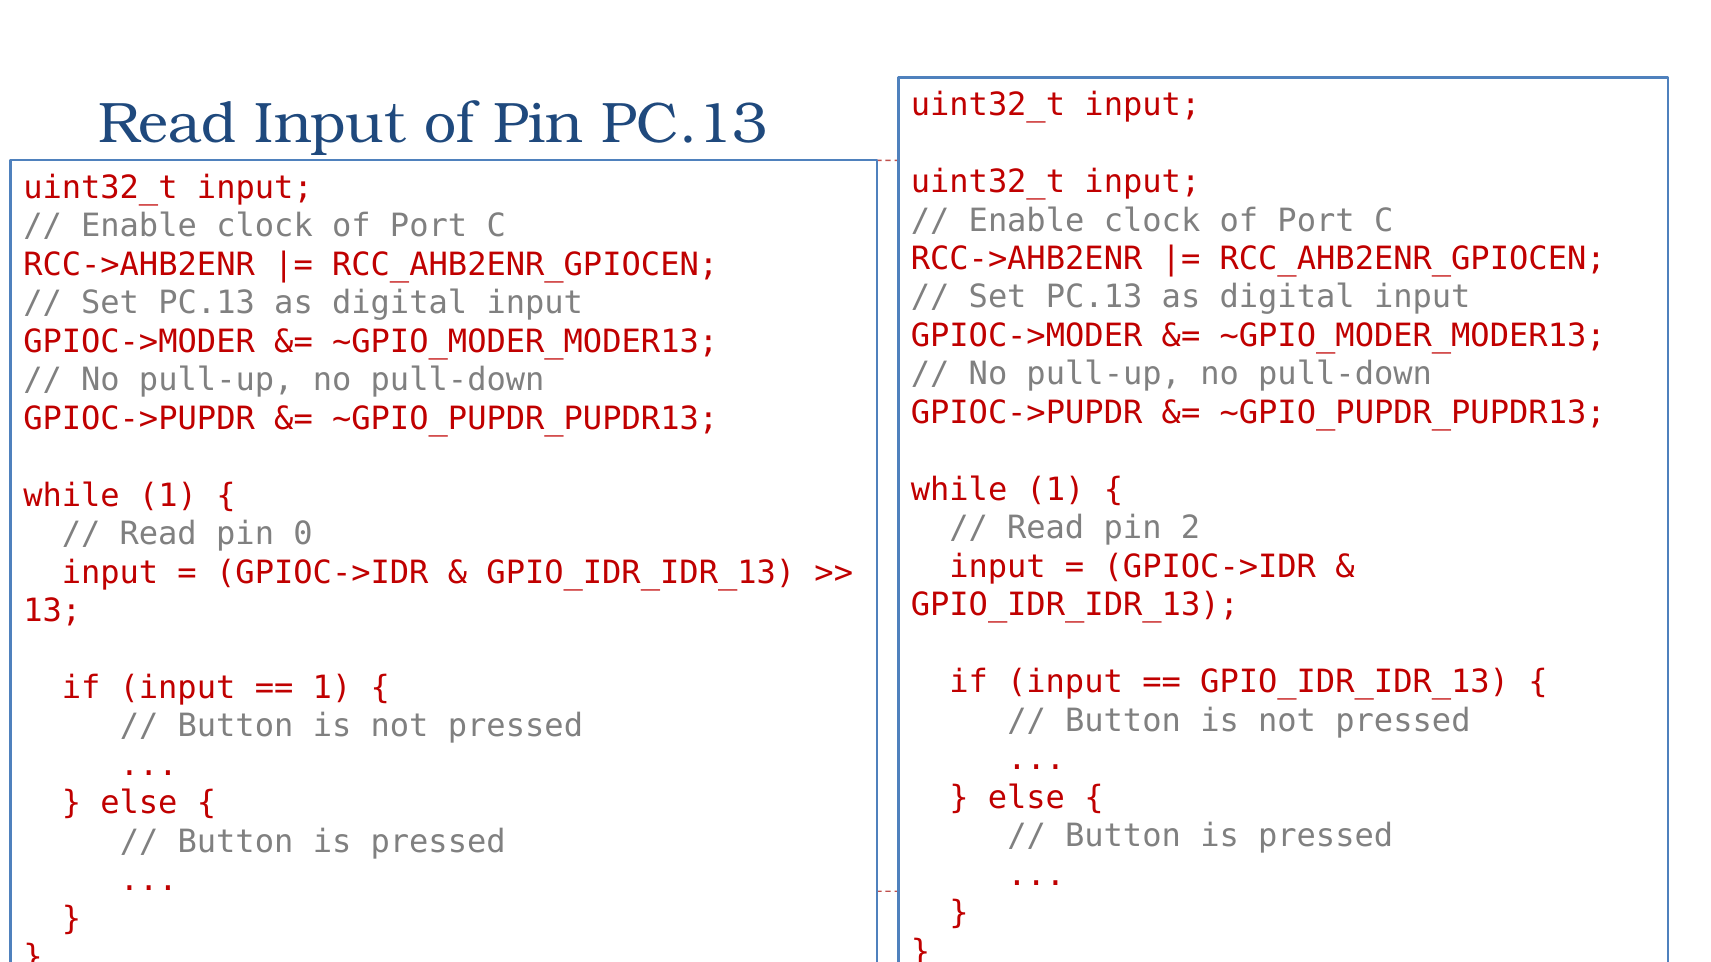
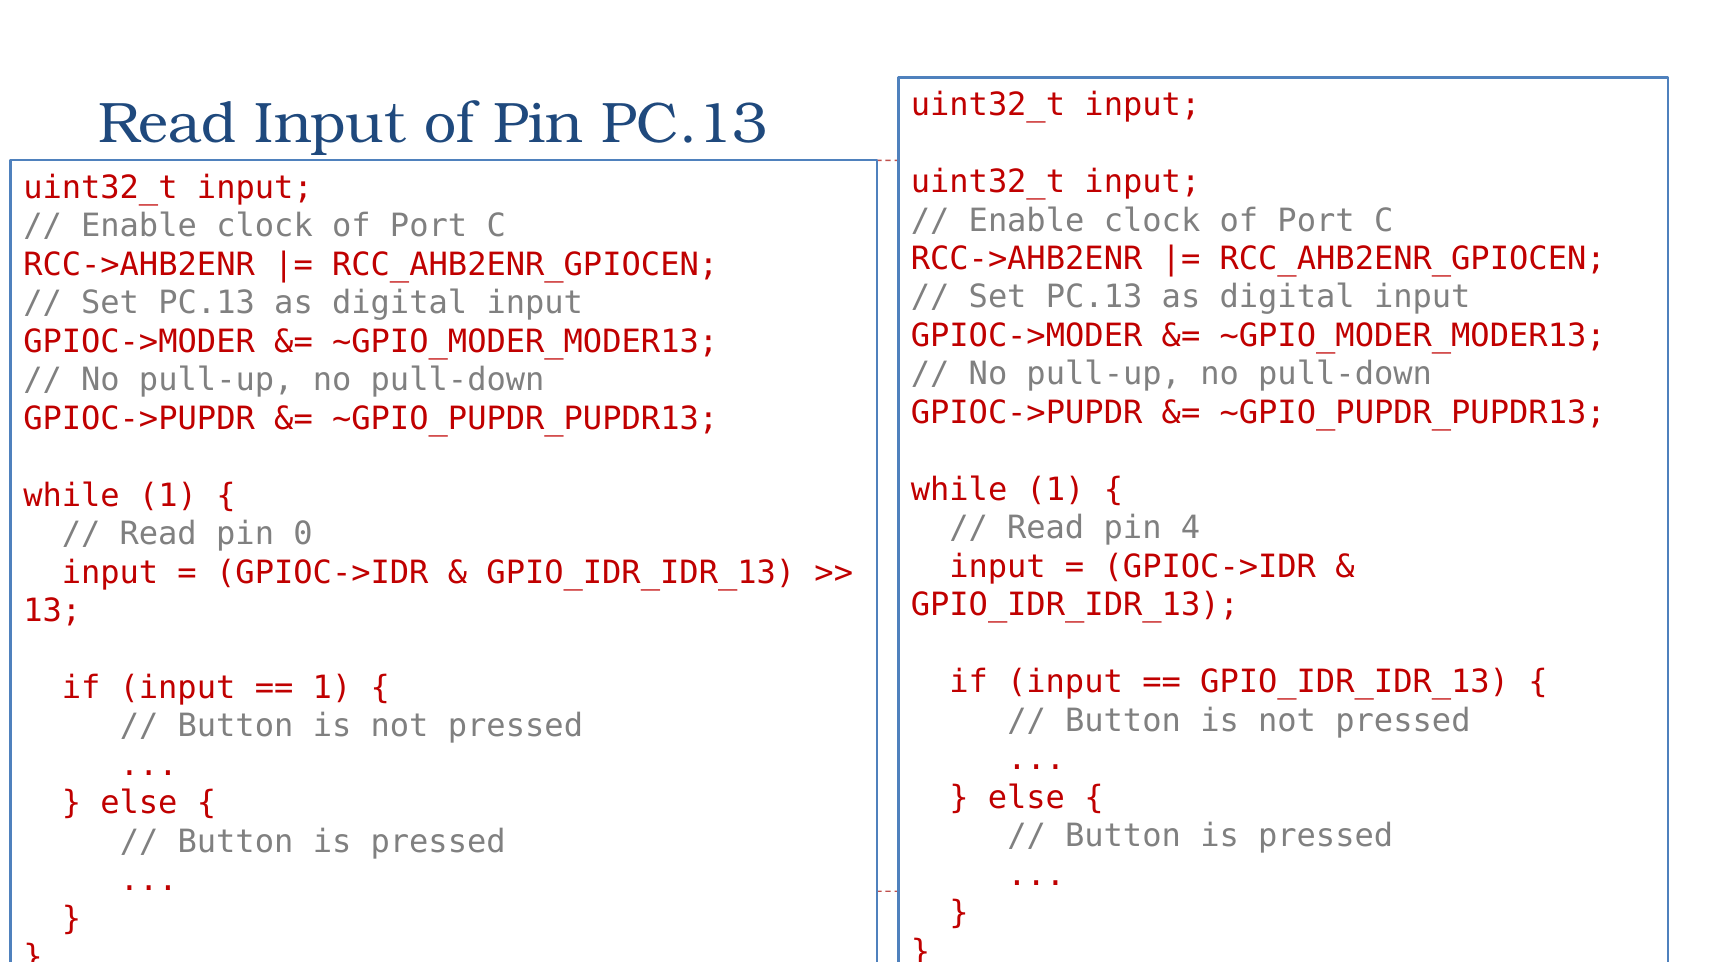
2: 2 -> 4 (1191, 529)
